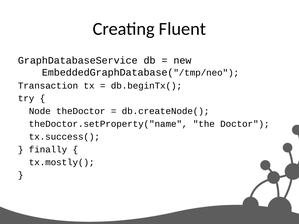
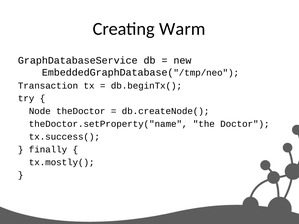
Fluent: Fluent -> Warm (182, 29)
